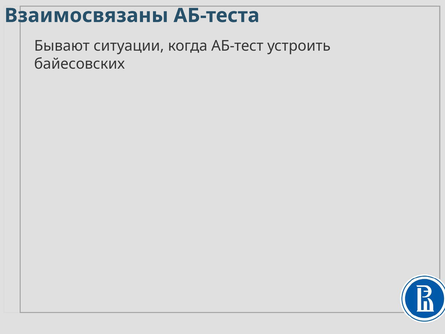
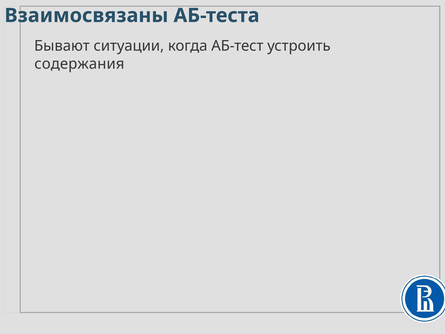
байесовских: байесовских -> содержания (79, 64)
